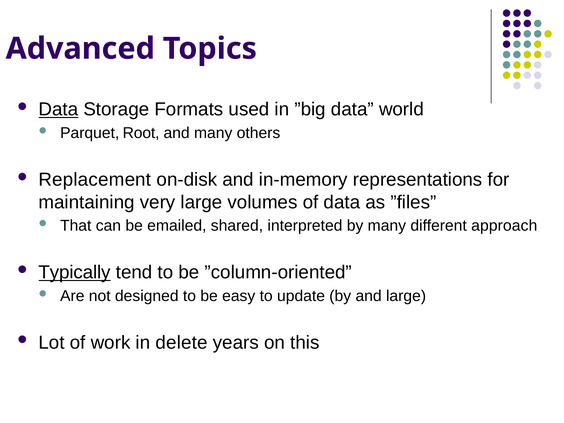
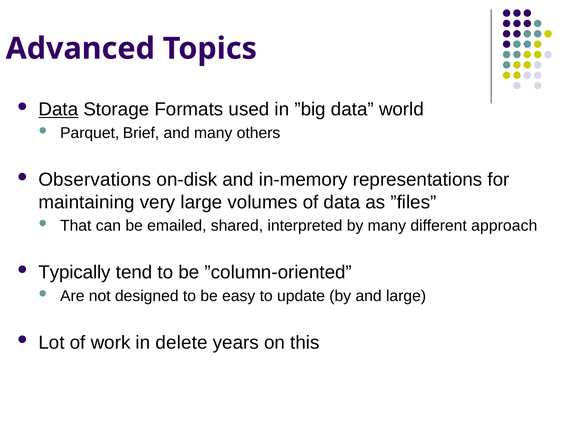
Root: Root -> Brief (141, 133)
Replacement: Replacement -> Observations (95, 180)
Typically underline: present -> none (75, 272)
